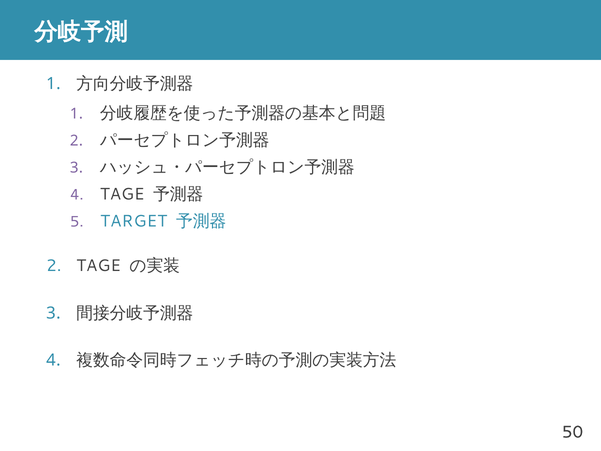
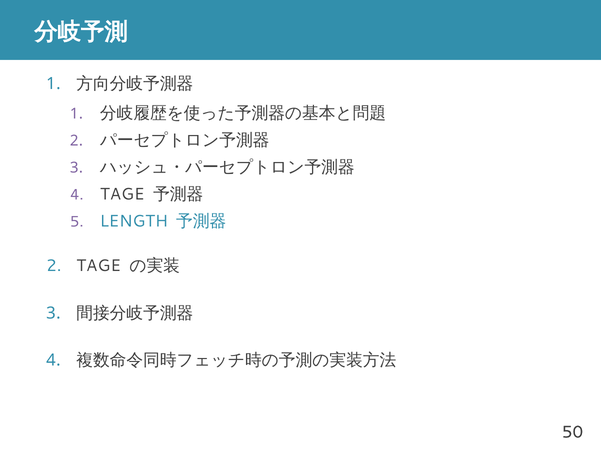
TARGET: TARGET -> LENGTH (134, 221)
